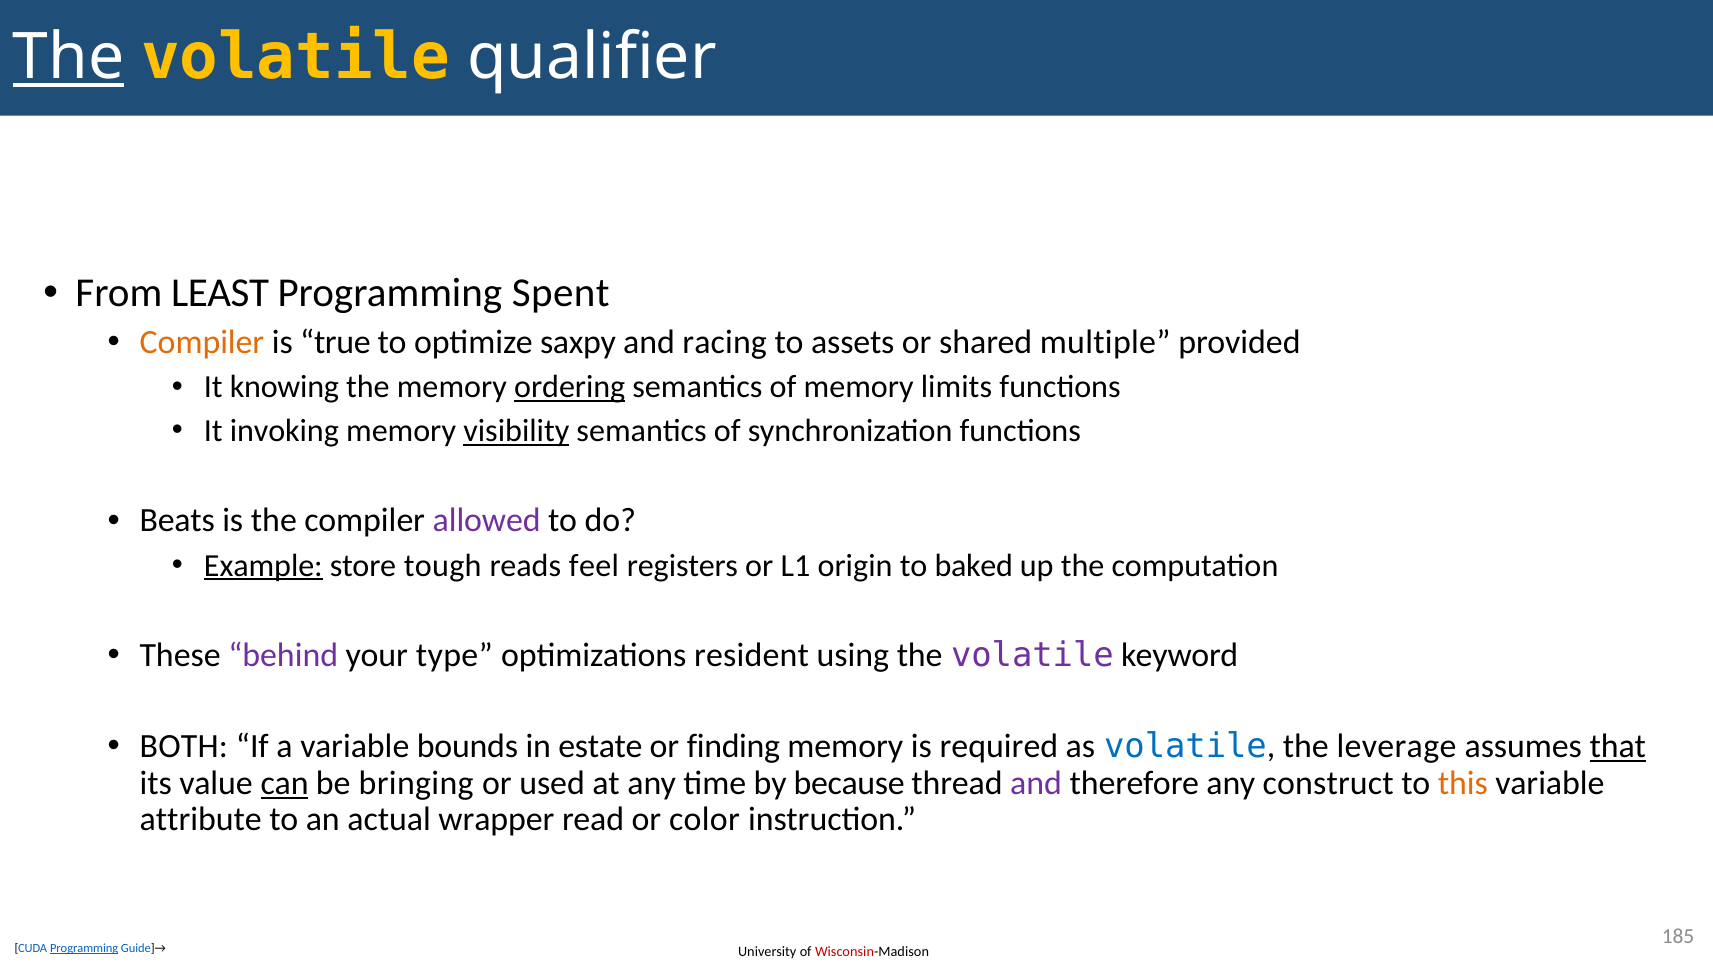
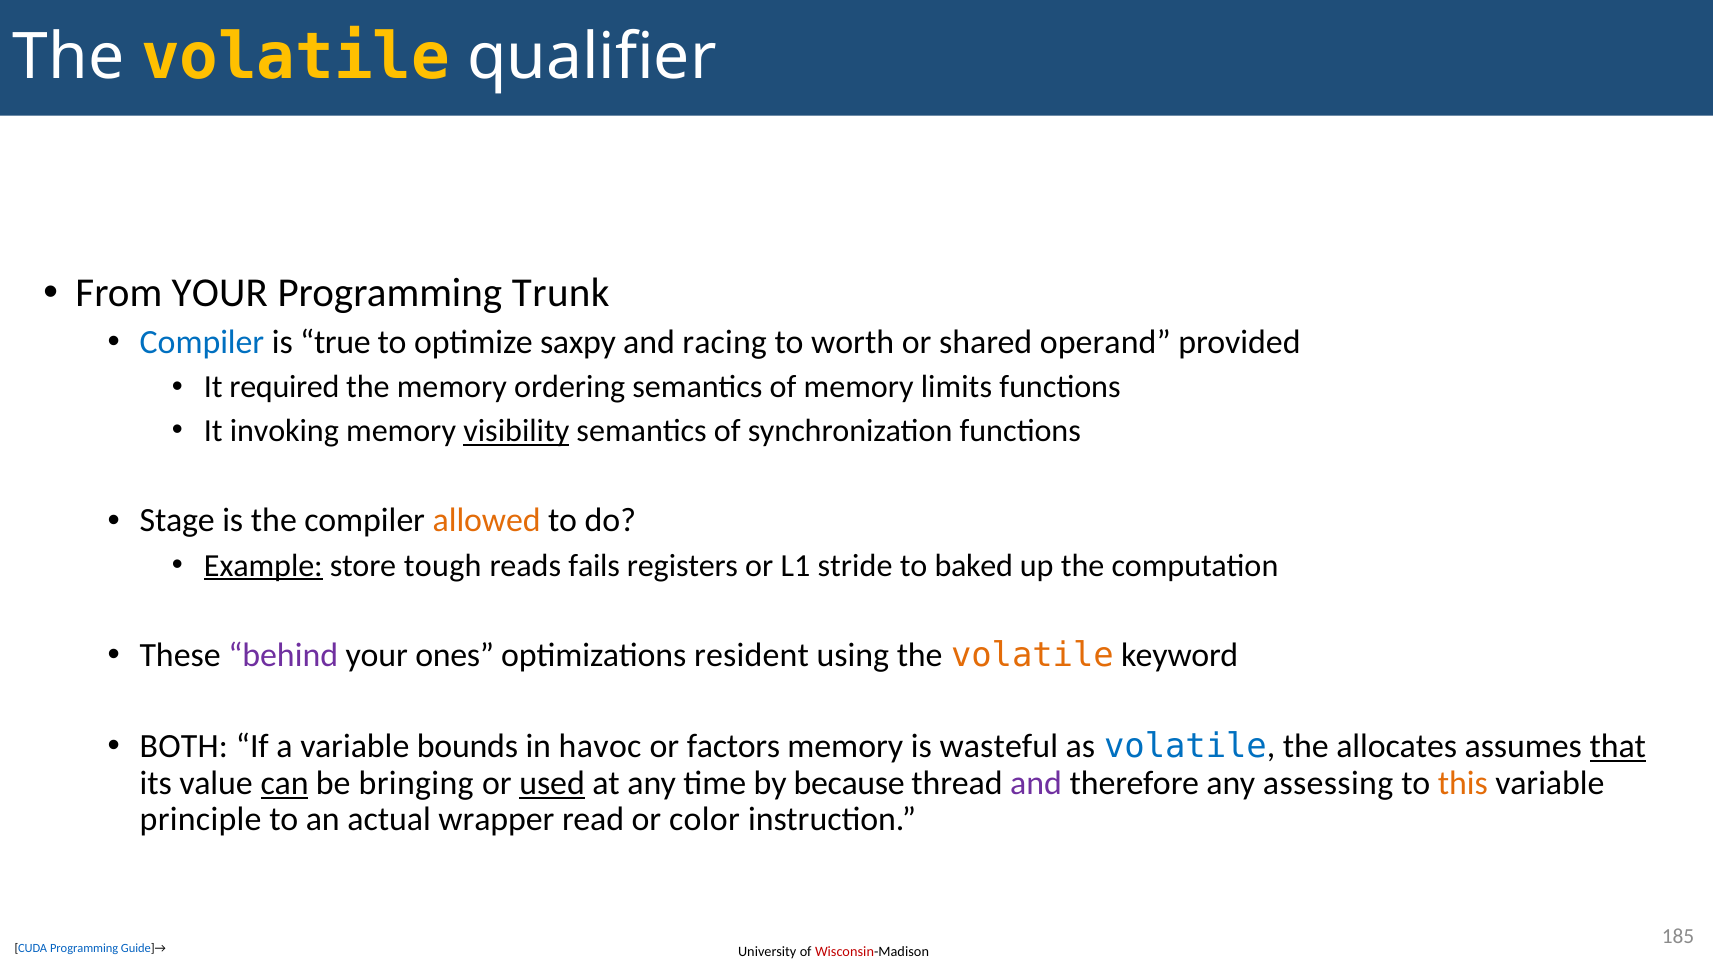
The underline: present -> none (69, 57)
From LEAST: LEAST -> YOUR (220, 293)
Spent: Spent -> Trunk (561, 293)
Compiler colour: orange -> blue (202, 342)
assets: assets -> worth (853, 342)
multiple: multiple -> operand (1105, 342)
knowing: knowing -> required (284, 387)
ordering underline: present -> none (570, 387)
Beats: Beats -> Stage (177, 521)
allowed colour: purple -> orange (487, 521)
feel: feel -> fails (594, 565)
origin: origin -> stride (855, 565)
type: type -> ones (455, 655)
volatile colour: purple -> orange (1032, 655)
estate: estate -> havoc (600, 746)
finding: finding -> factors (733, 746)
required: required -> wasteful (999, 746)
leverage: leverage -> allocates (1397, 746)
used underline: none -> present (552, 783)
construct: construct -> assessing (1328, 783)
attribute: attribute -> principle (201, 819)
Programming underline: present -> none (84, 948)
